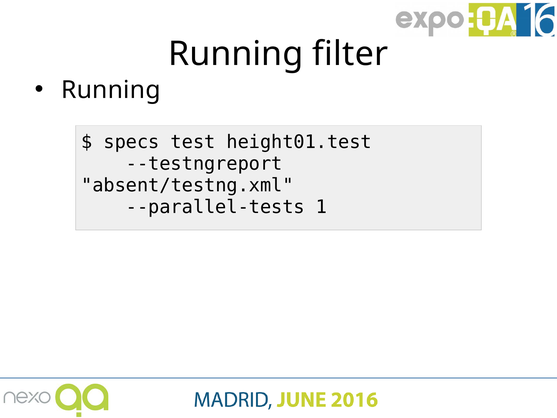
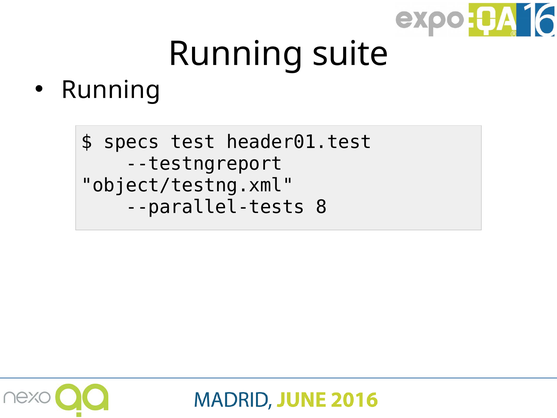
filter: filter -> suite (350, 54)
height01.test: height01.test -> header01.test (299, 142)
absent/testng.xml: absent/testng.xml -> object/testng.xml (187, 185)
1: 1 -> 8 (322, 207)
